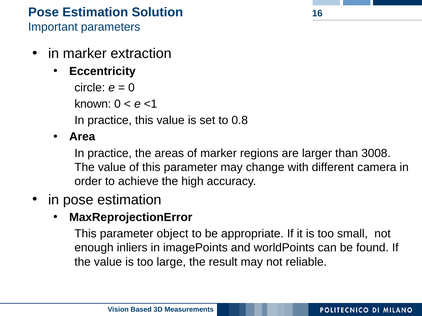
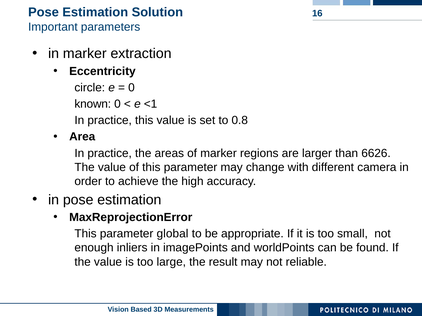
3008: 3008 -> 6626 (376, 153)
object: object -> global (173, 234)
